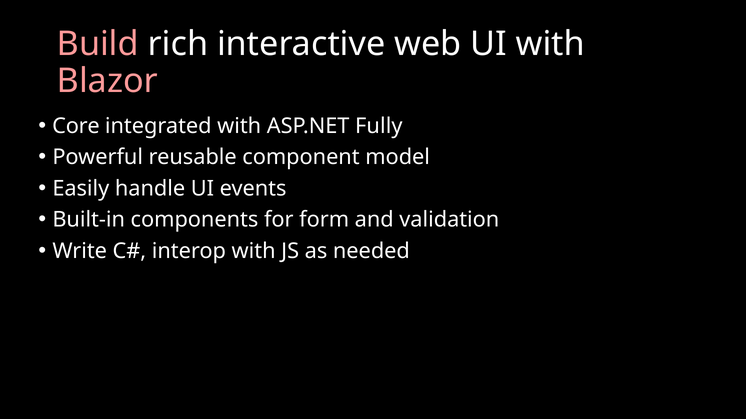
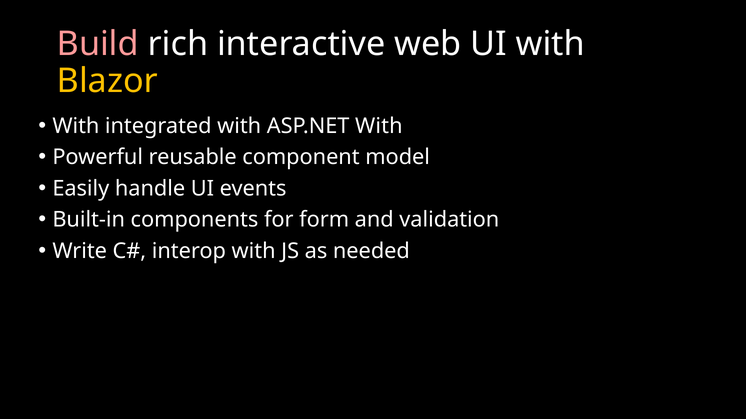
Blazor colour: pink -> yellow (107, 81)
Core: Core -> With (76, 126)
ASP.NET Fully: Fully -> With (379, 126)
